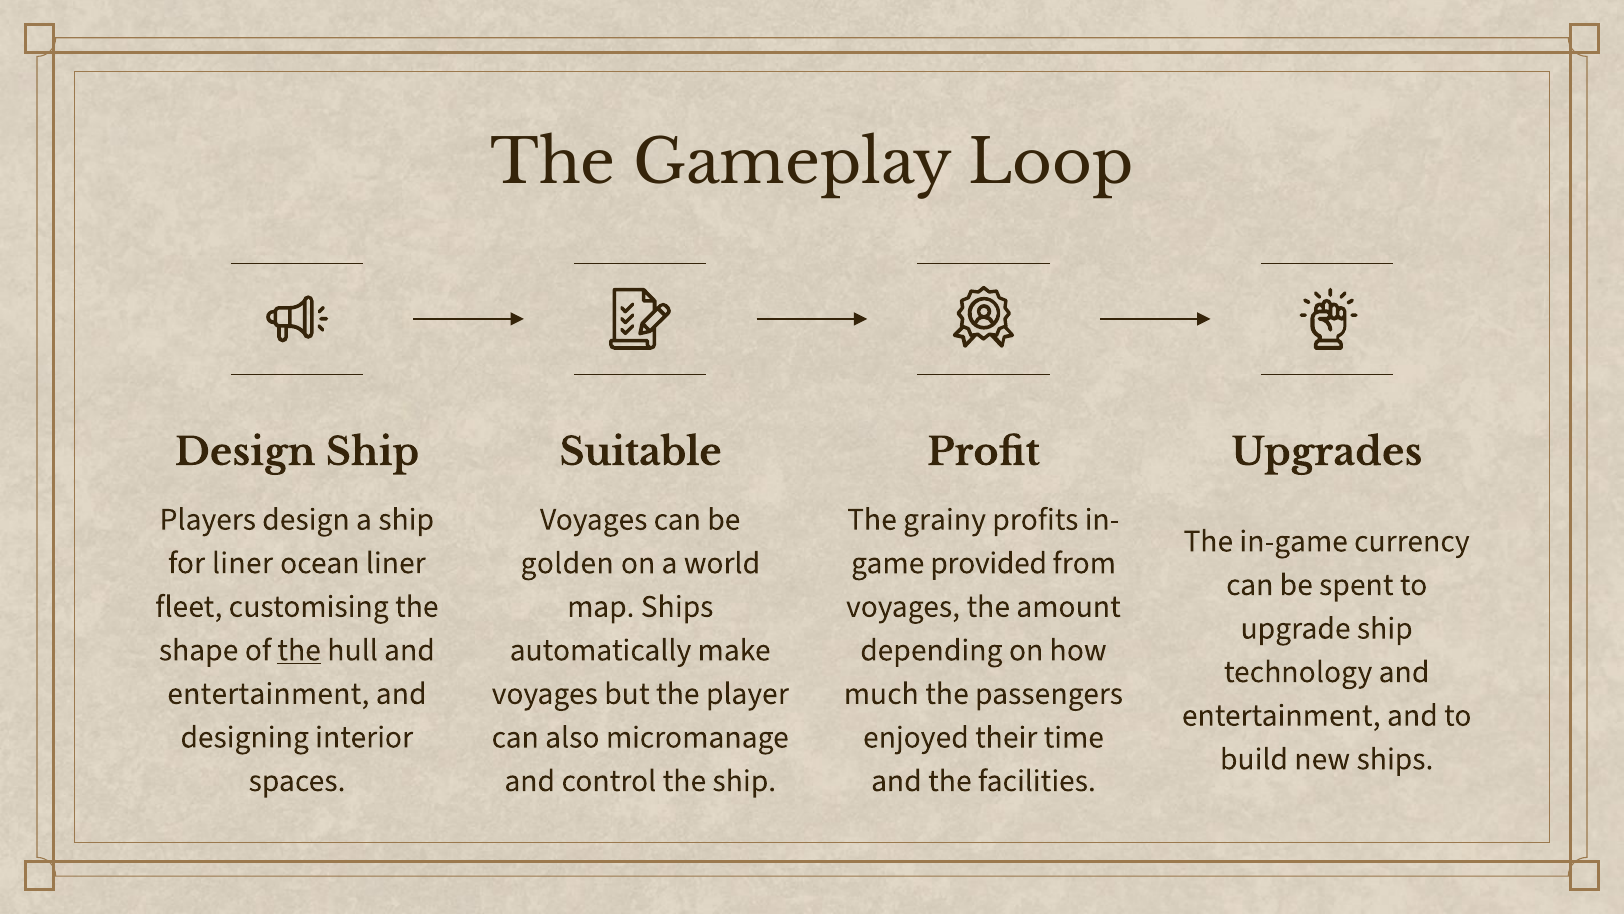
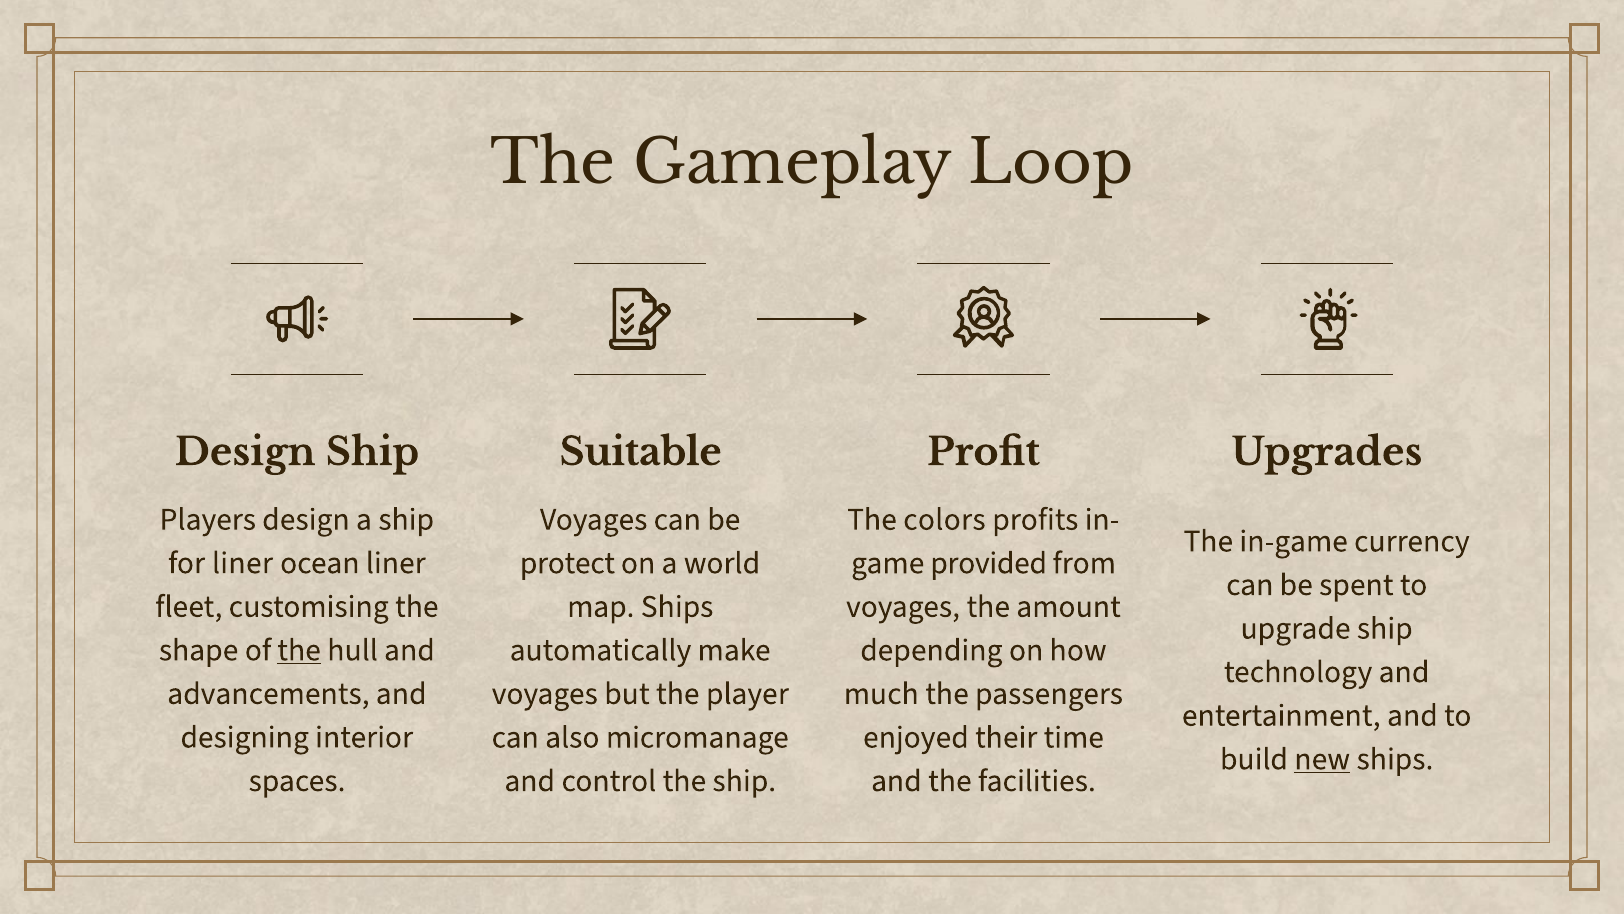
grainy: grainy -> colors (944, 519)
golden: golden -> protect (567, 563)
entertainment: entertainment -> advancements (268, 693)
new underline: none -> present (1322, 758)
